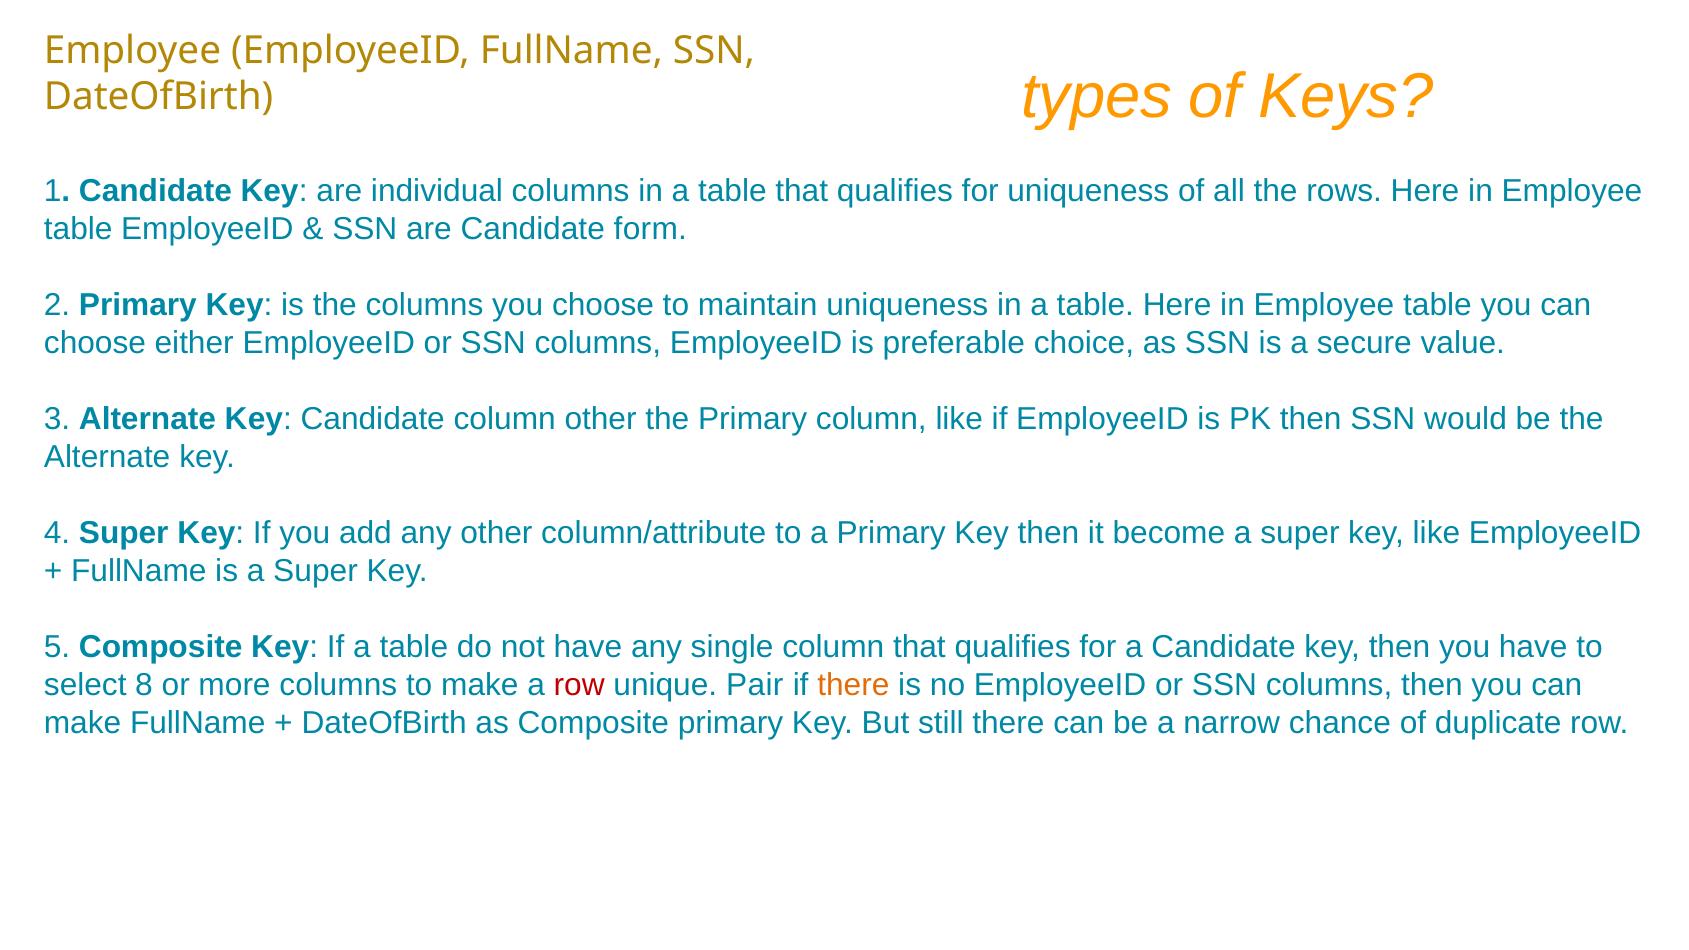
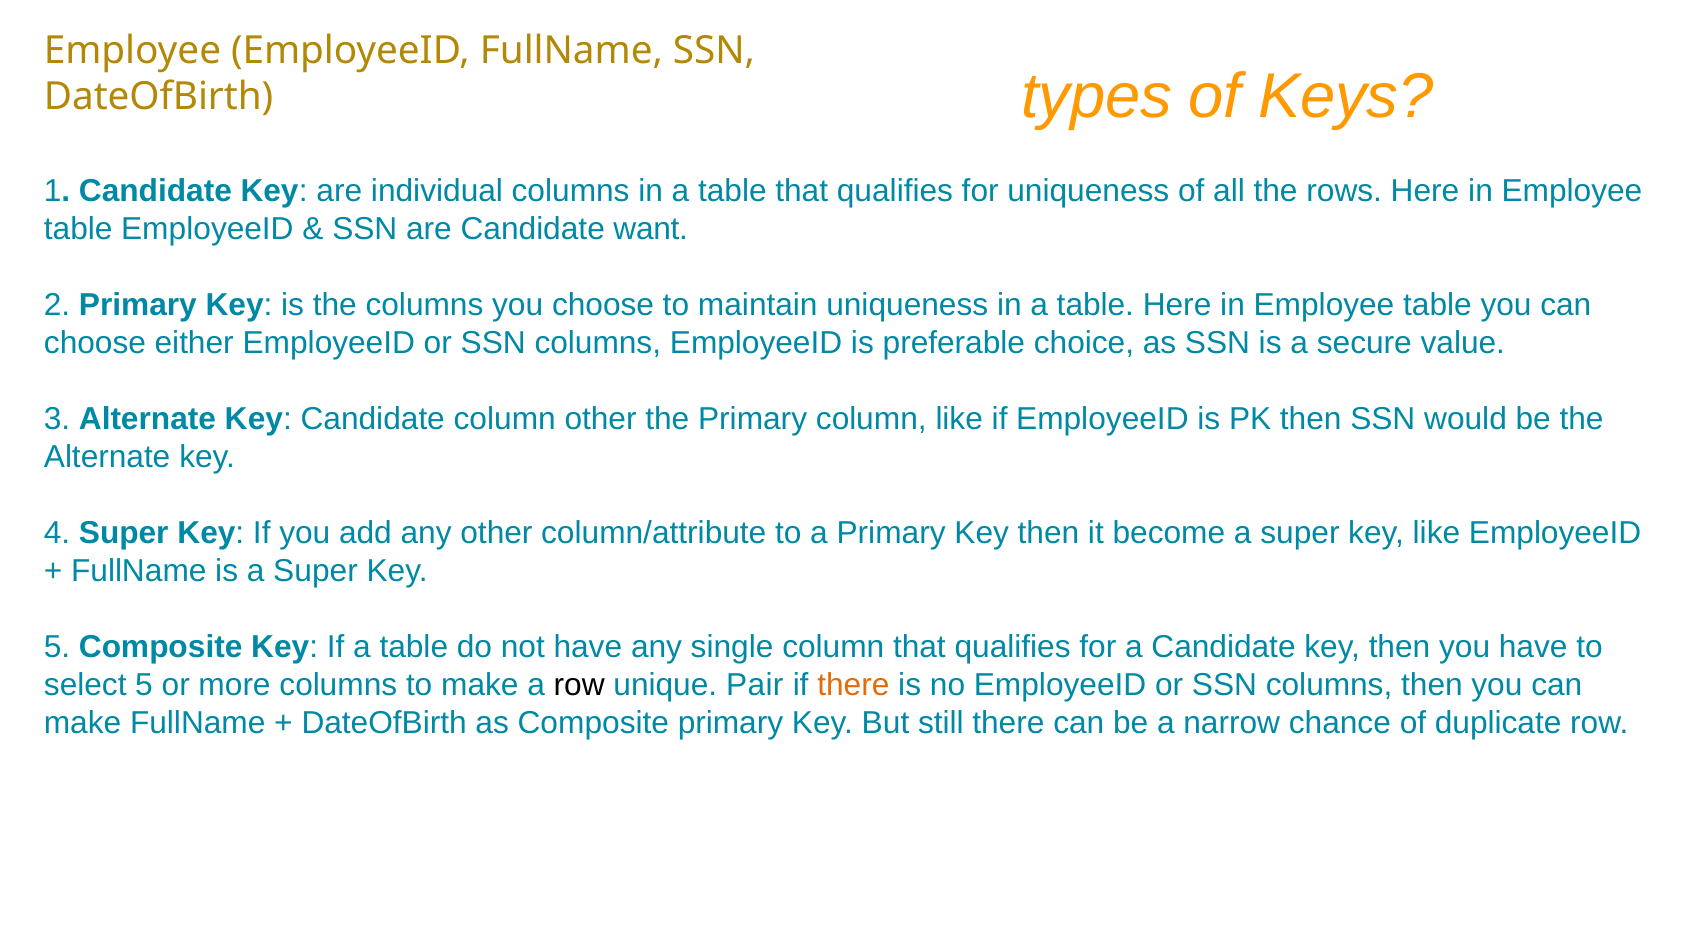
form: form -> want (651, 229)
select 8: 8 -> 5 (144, 685)
row colour: red -> black (579, 685)
